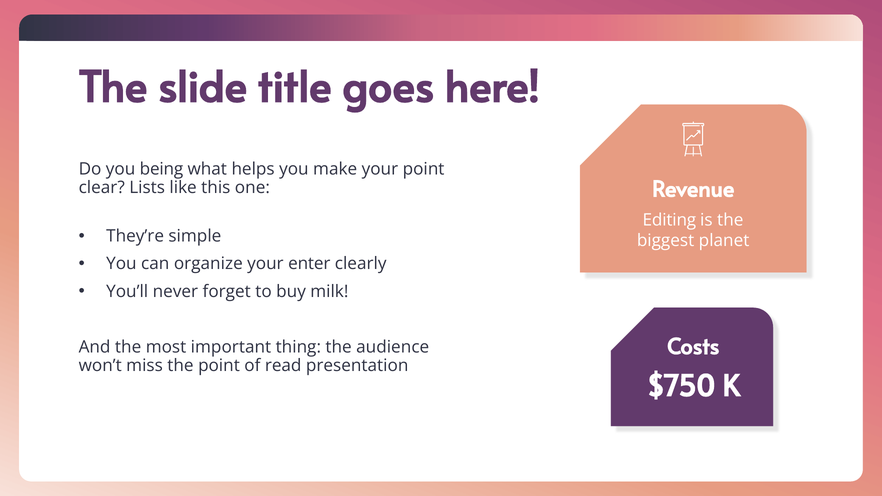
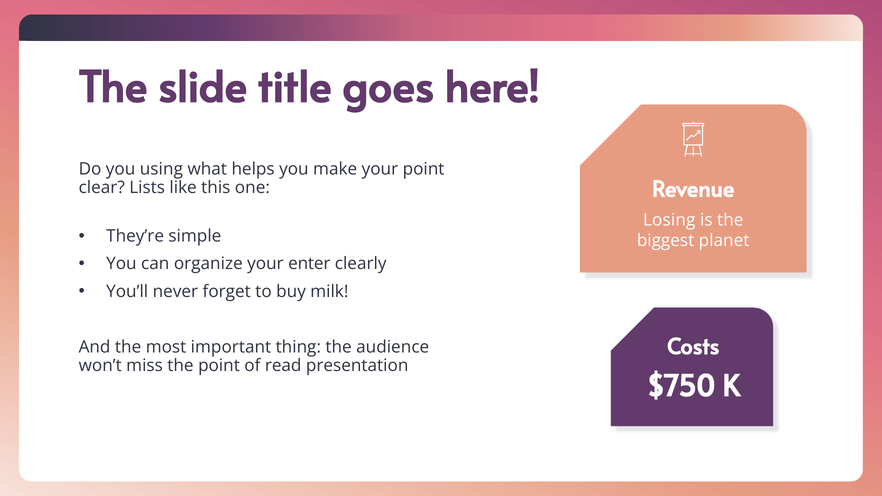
being: being -> using (161, 169)
Editing: Editing -> Losing (669, 220)
